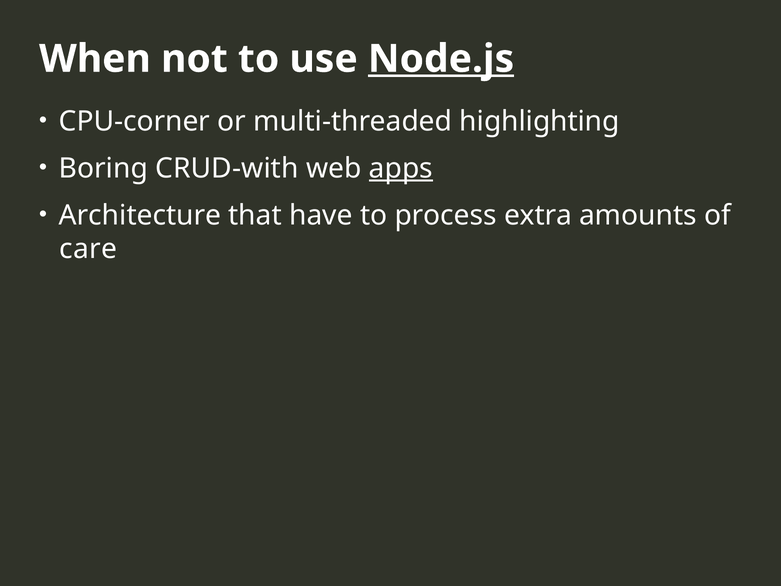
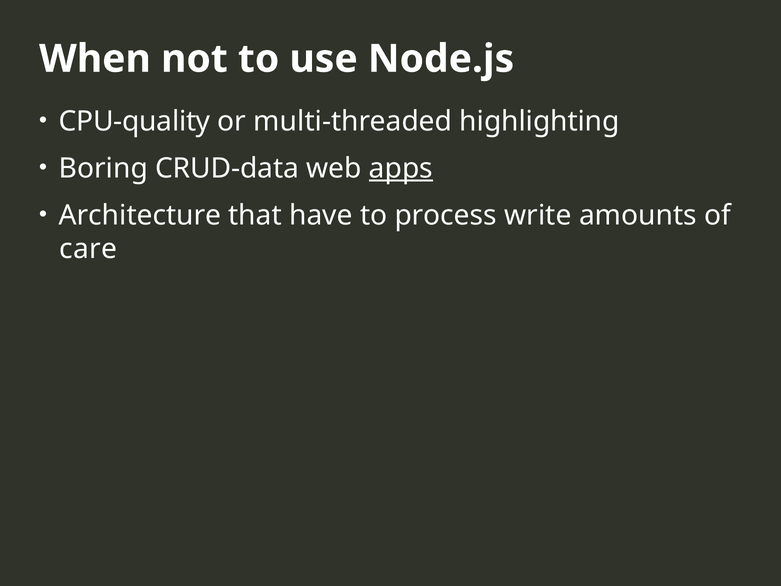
Node.js underline: present -> none (441, 59)
CPU-corner: CPU-corner -> CPU-quality (135, 122)
CRUD-with: CRUD-with -> CRUD-data (227, 168)
extra: extra -> write (538, 215)
